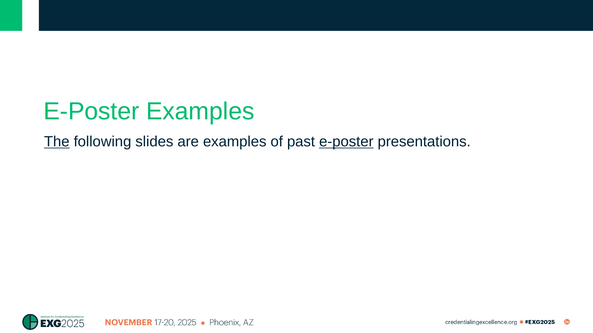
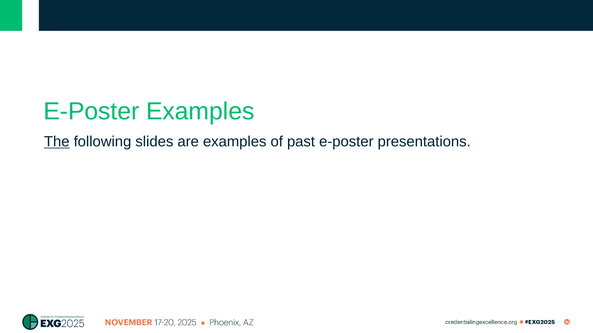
e-poster underline: present -> none (346, 142)
